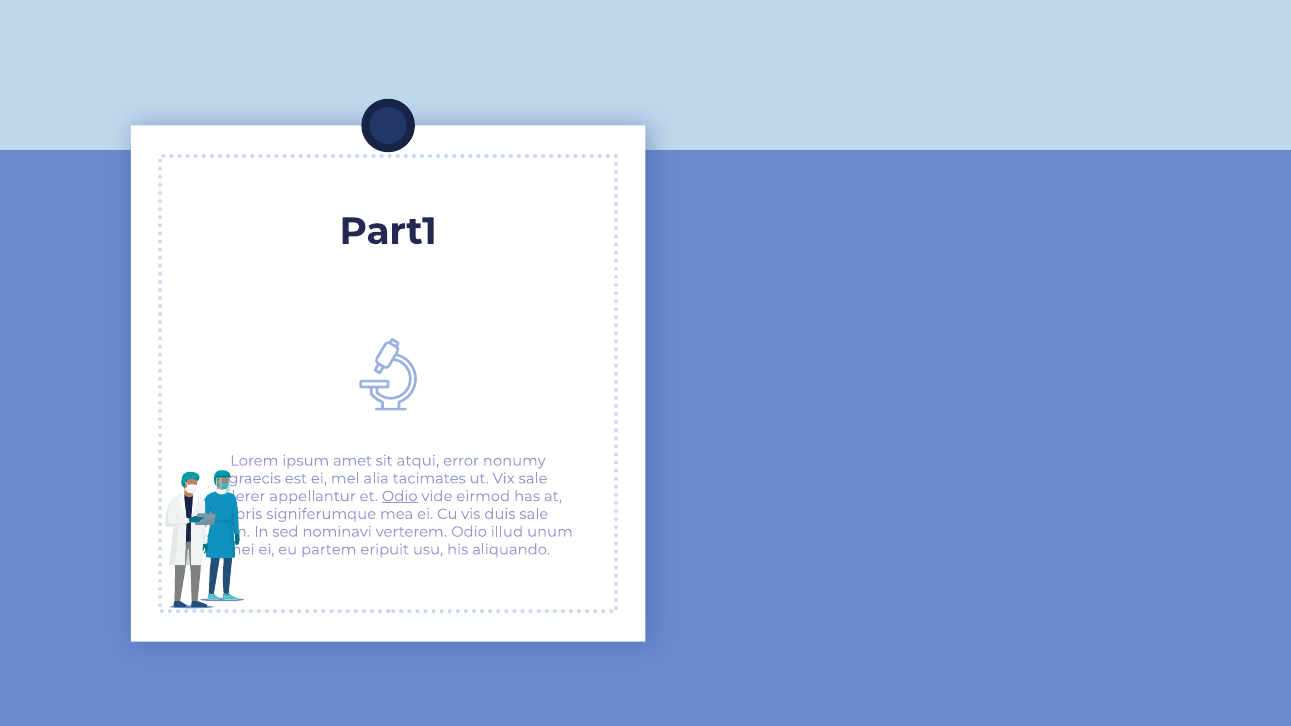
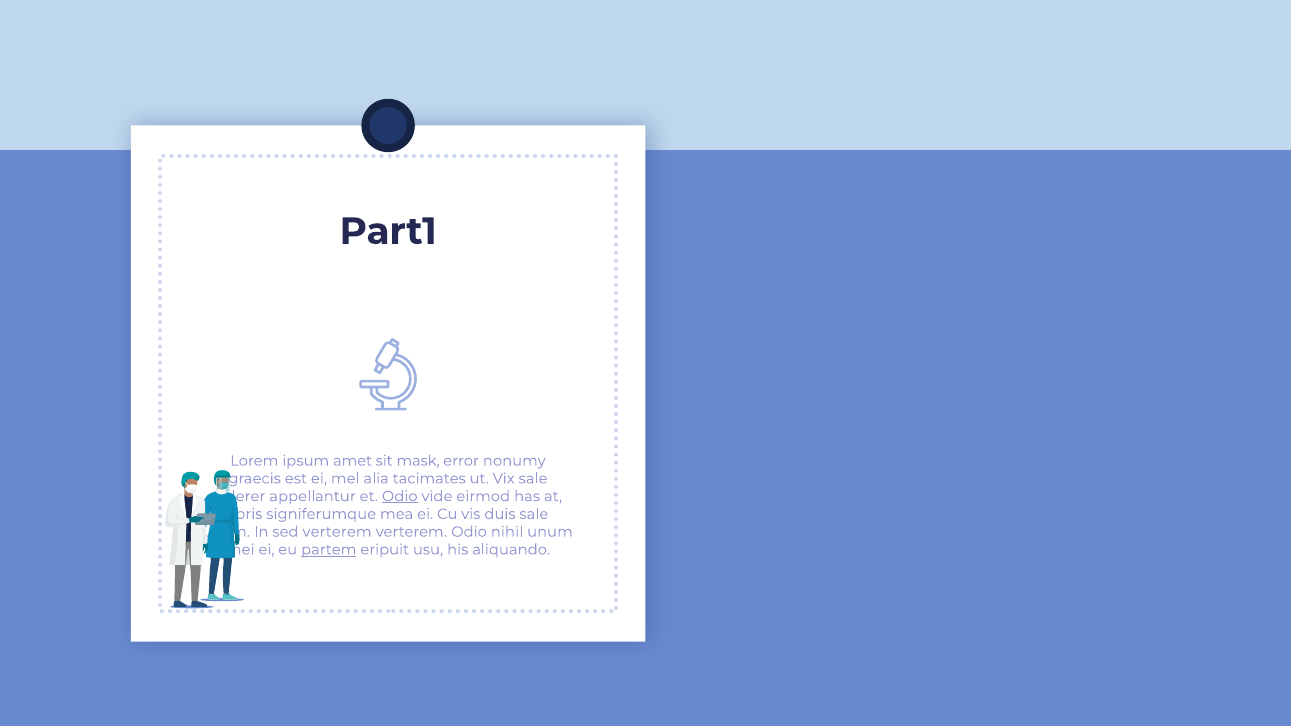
atqui: atqui -> mask (418, 461)
sed nominavi: nominavi -> verterem (337, 532)
illud: illud -> nihil (507, 532)
partem underline: none -> present (329, 550)
